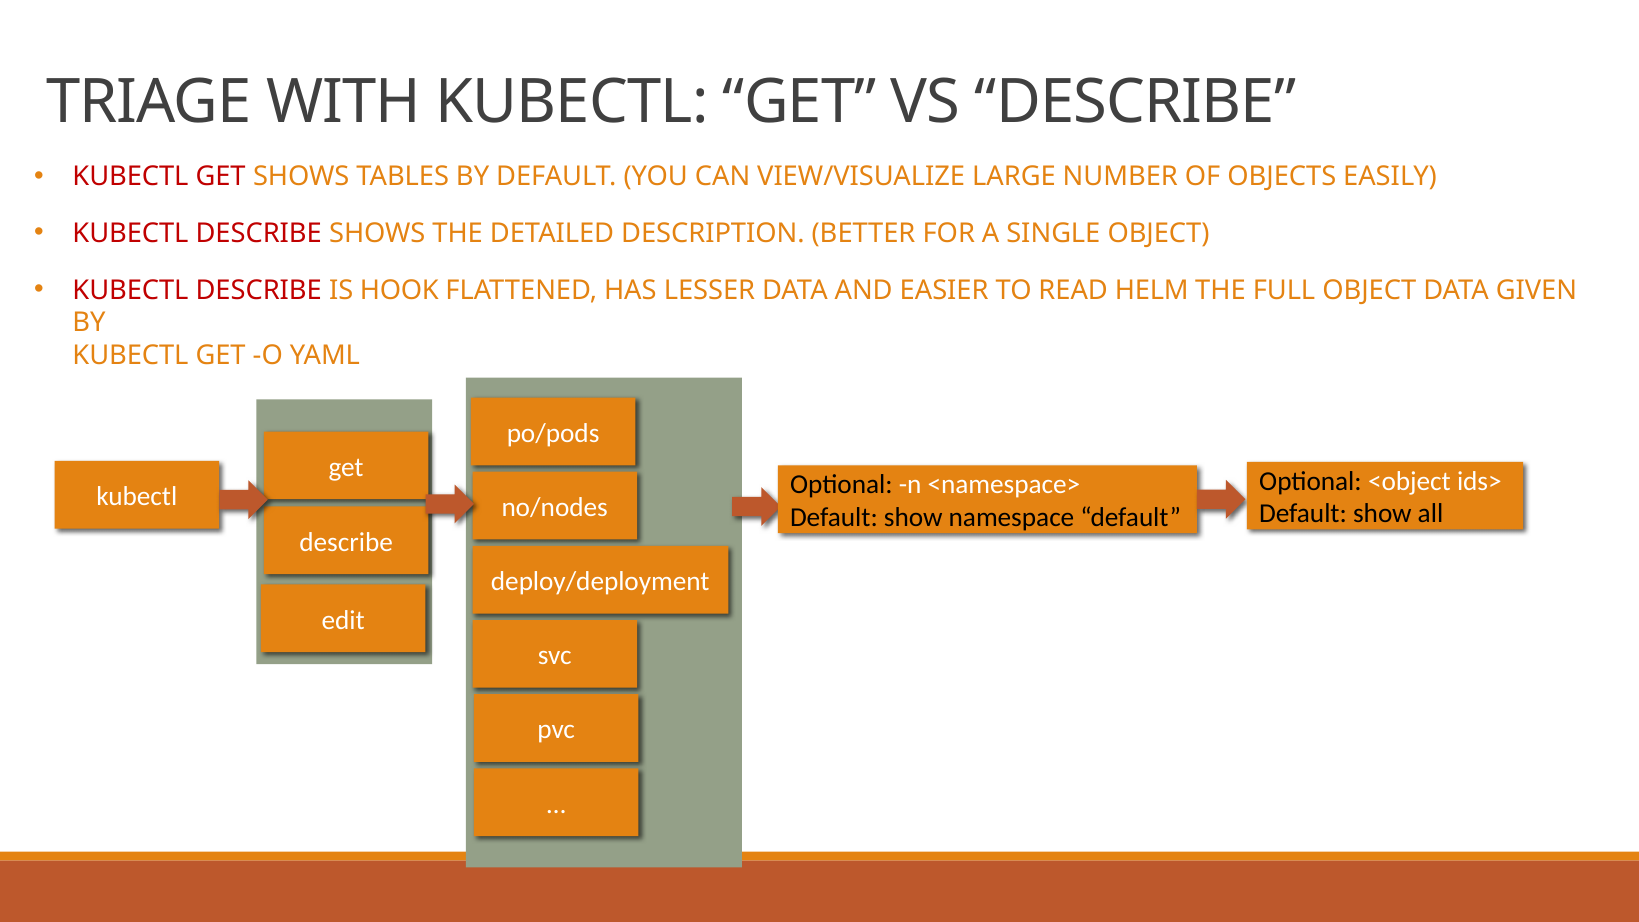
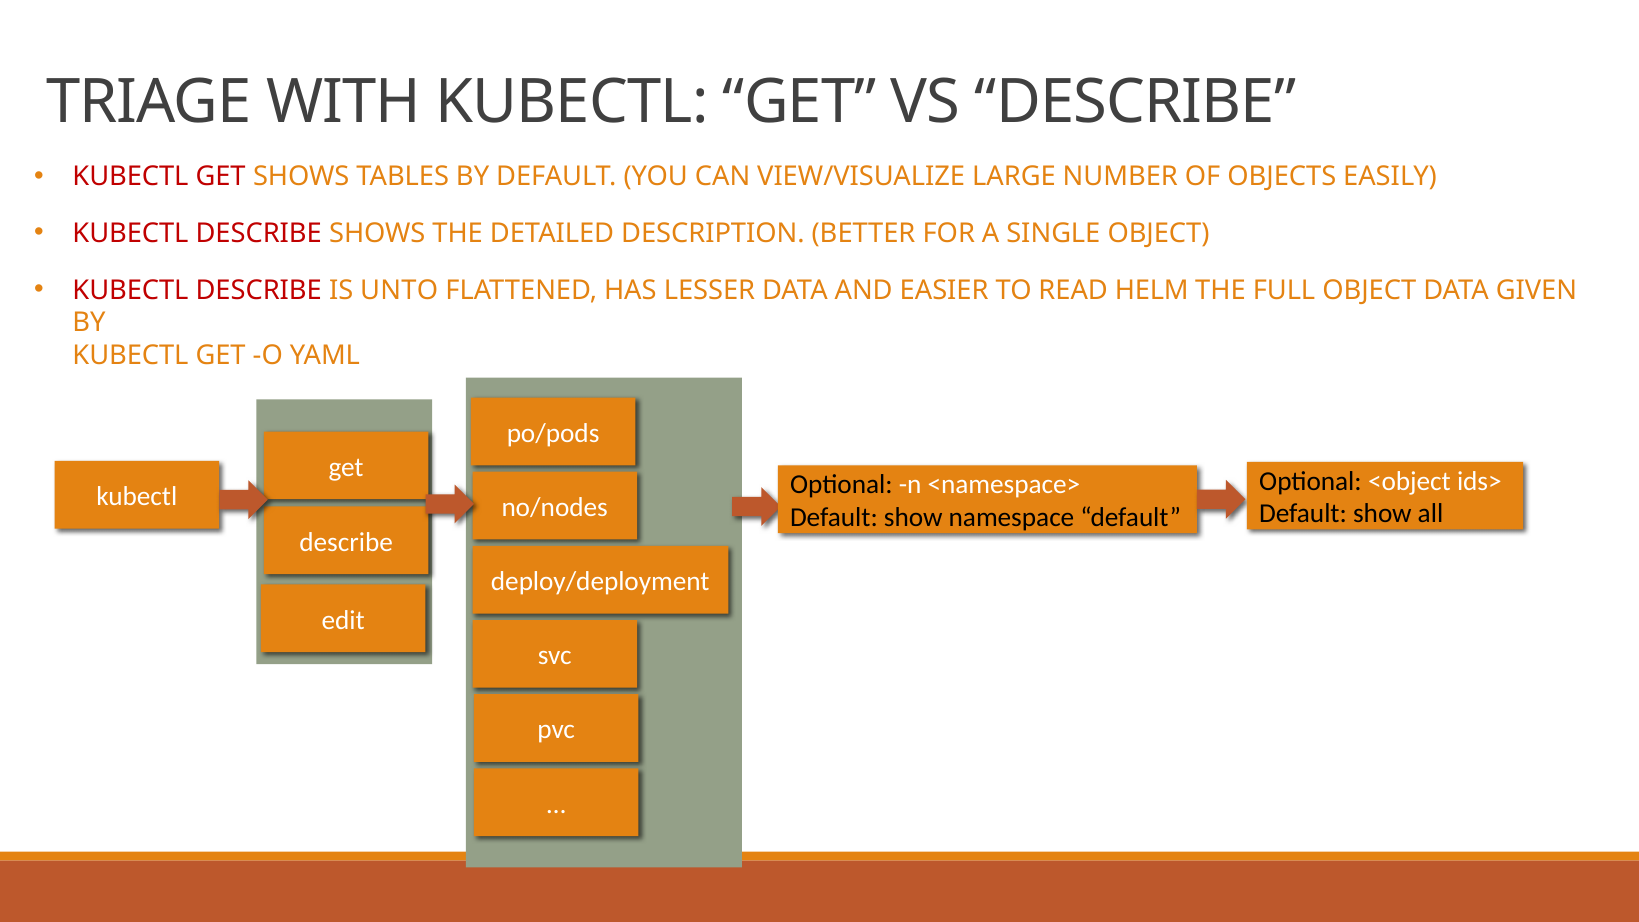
HOOK: HOOK -> UNTO (399, 290)
